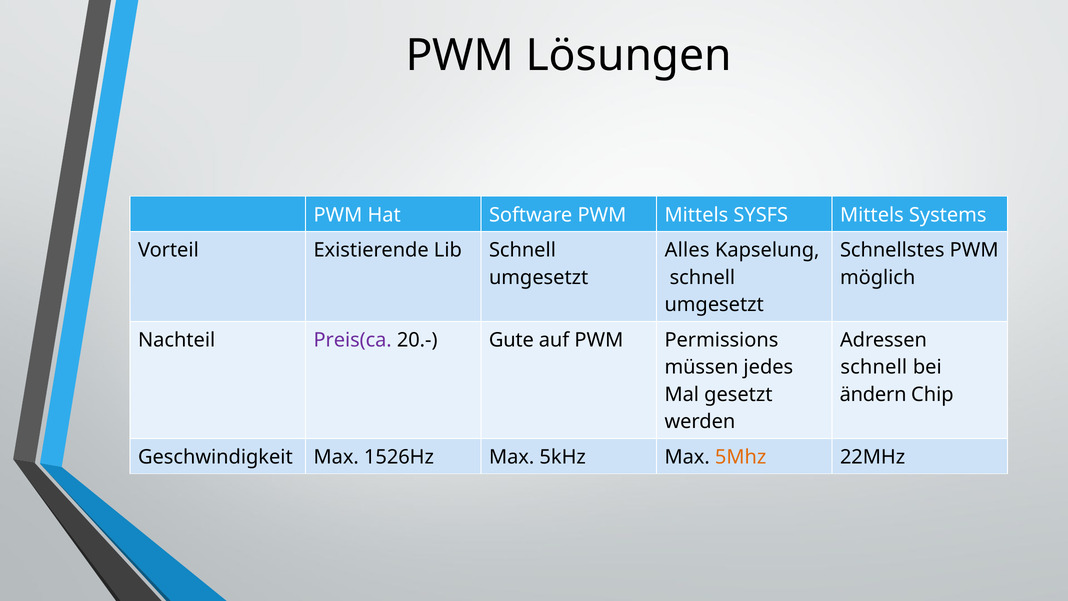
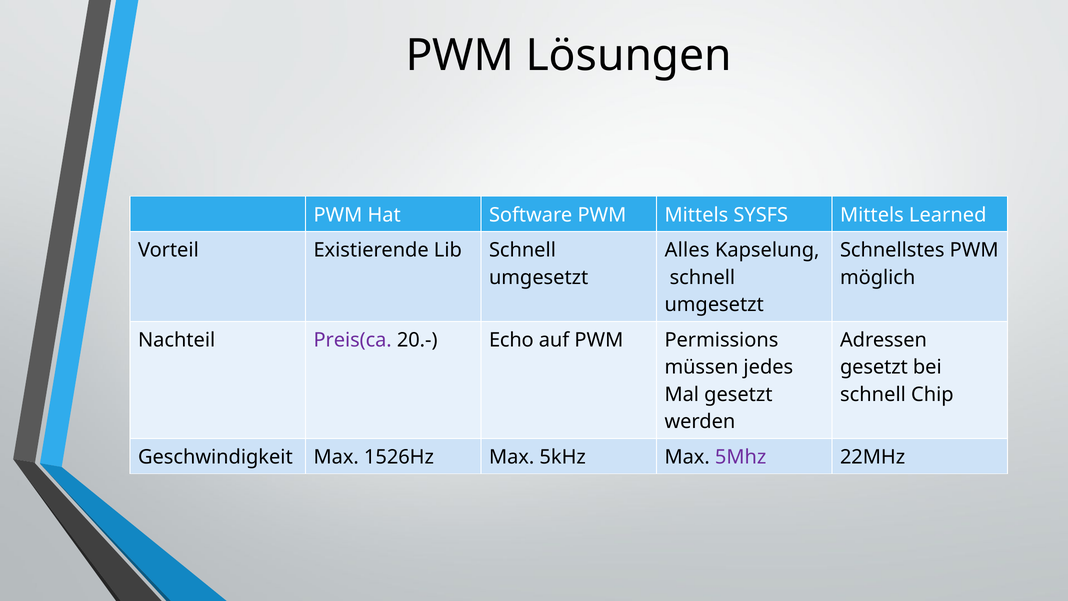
Systems: Systems -> Learned (948, 215)
Gute: Gute -> Echo (511, 340)
schnell: schnell -> gesetzt (874, 367)
ändern: ändern -> schnell (873, 394)
5Mhz colour: orange -> purple (741, 457)
